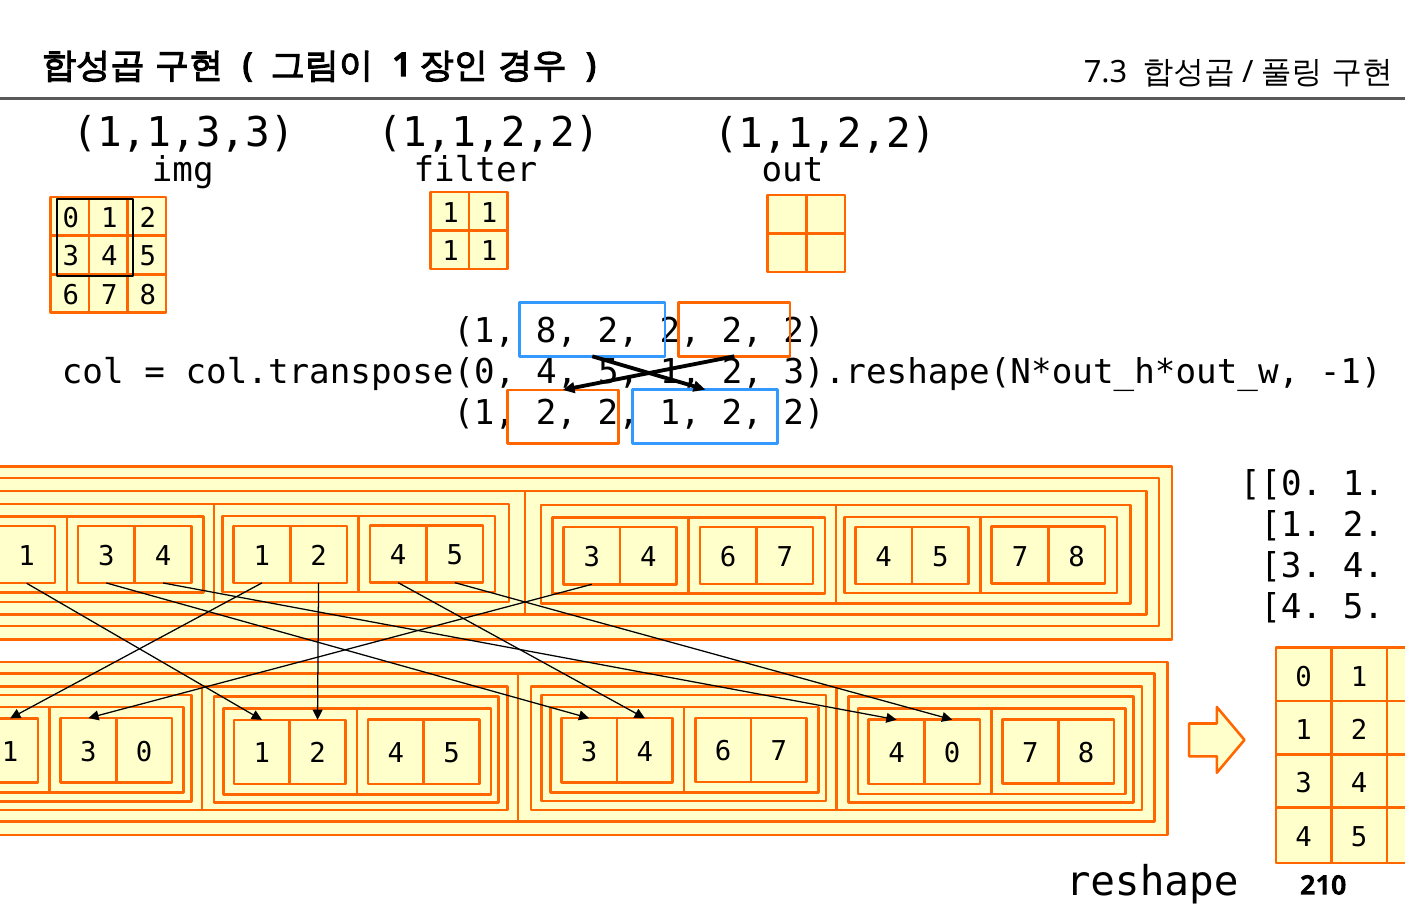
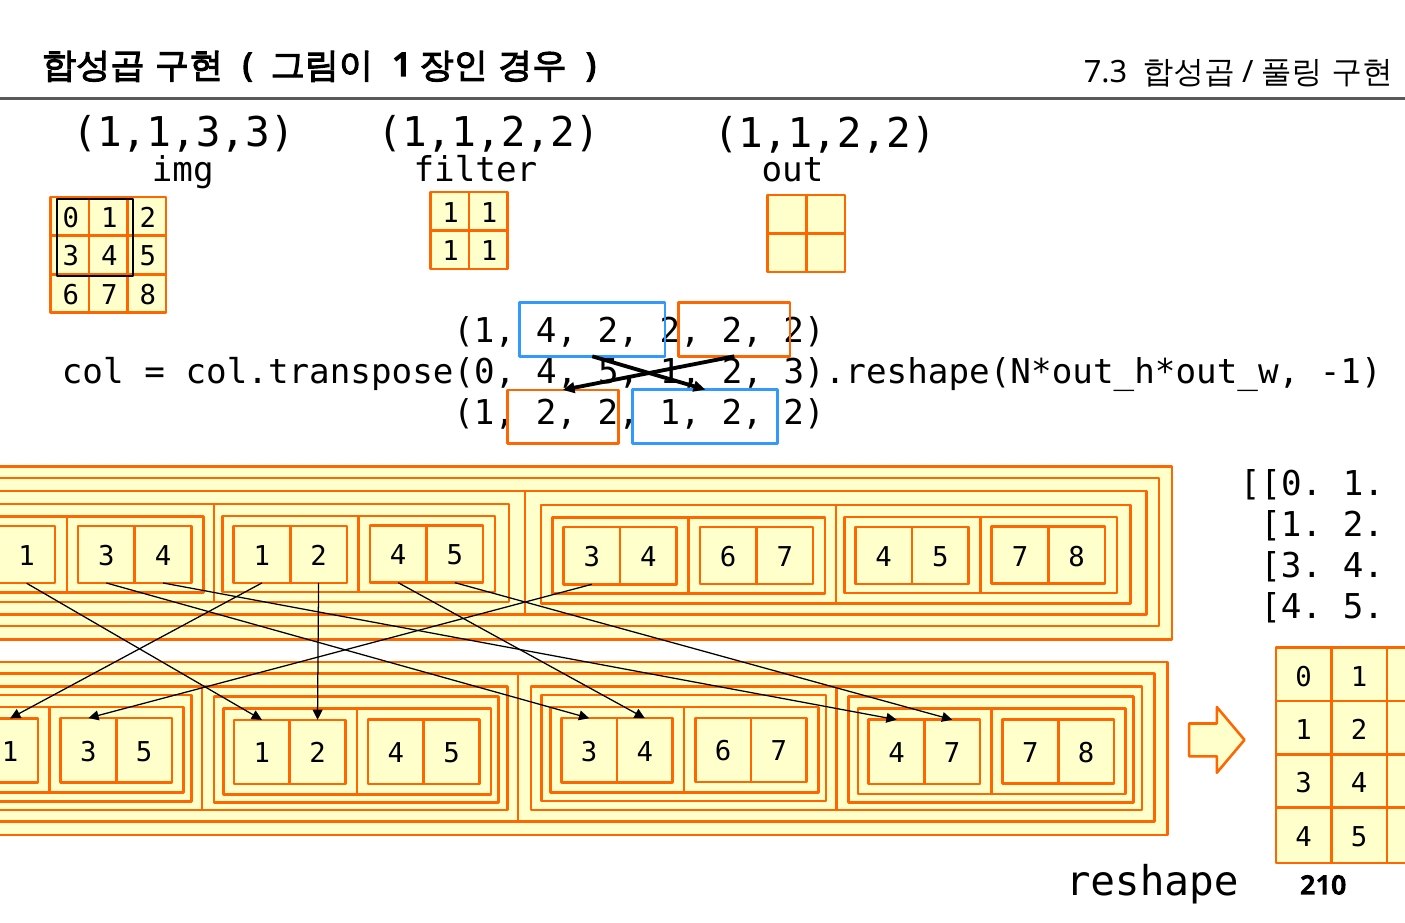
1 8: 8 -> 4 (557, 331)
3 0: 0 -> 5 (144, 752)
4 0: 0 -> 7 (952, 754)
